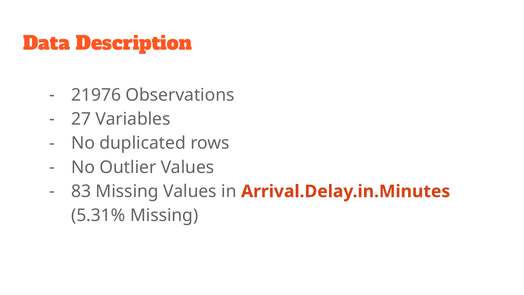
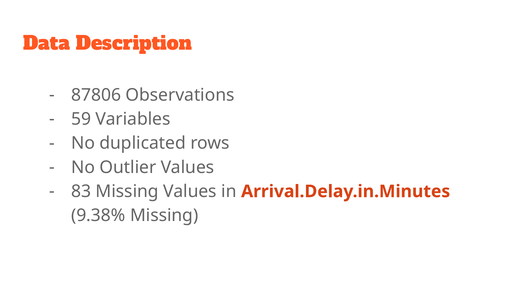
21976: 21976 -> 87806 (96, 95)
27: 27 -> 59 (81, 119)
5.31%: 5.31% -> 9.38% (98, 215)
